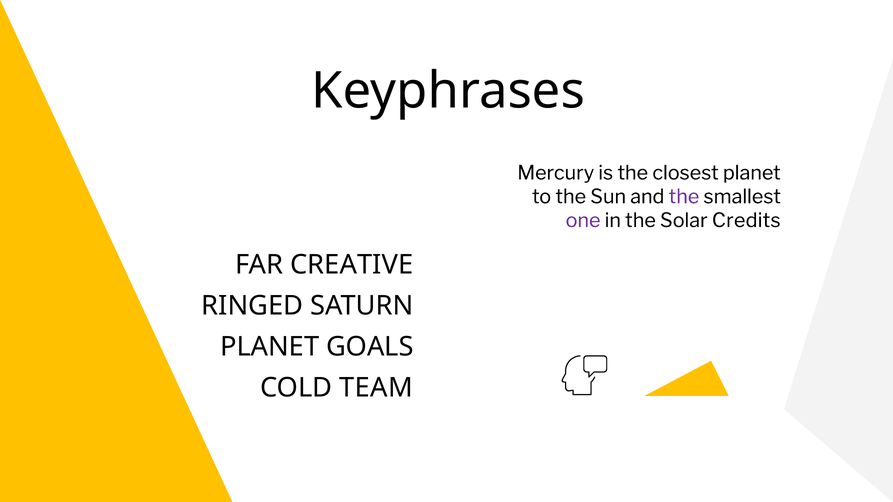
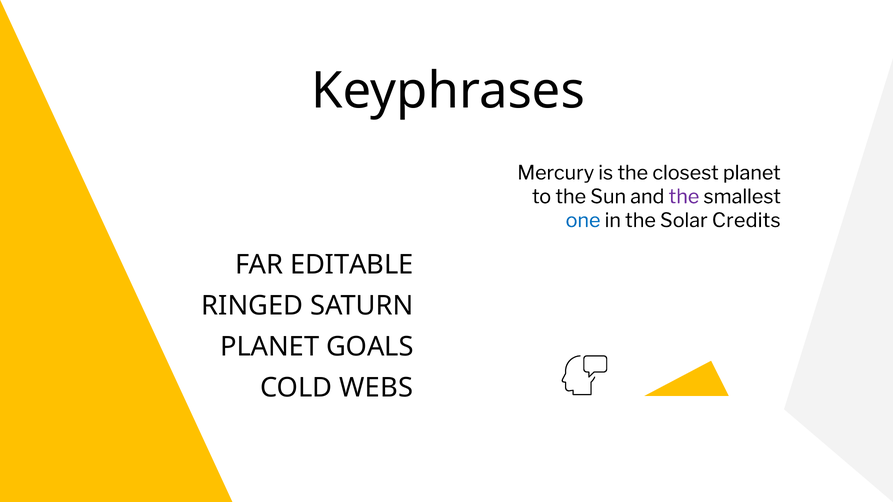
one colour: purple -> blue (583, 221)
CREATIVE: CREATIVE -> EDITABLE (352, 265)
TEAM: TEAM -> WEBS (376, 388)
